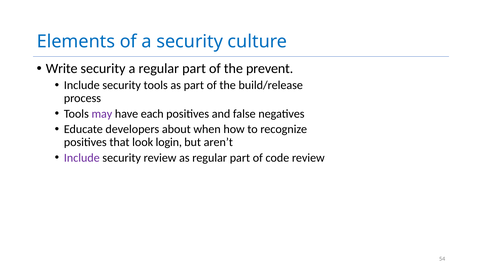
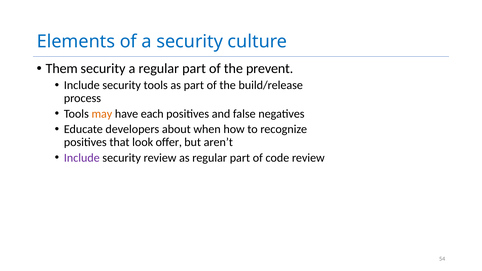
Write: Write -> Them (62, 69)
may colour: purple -> orange (102, 114)
login: login -> offer (169, 142)
